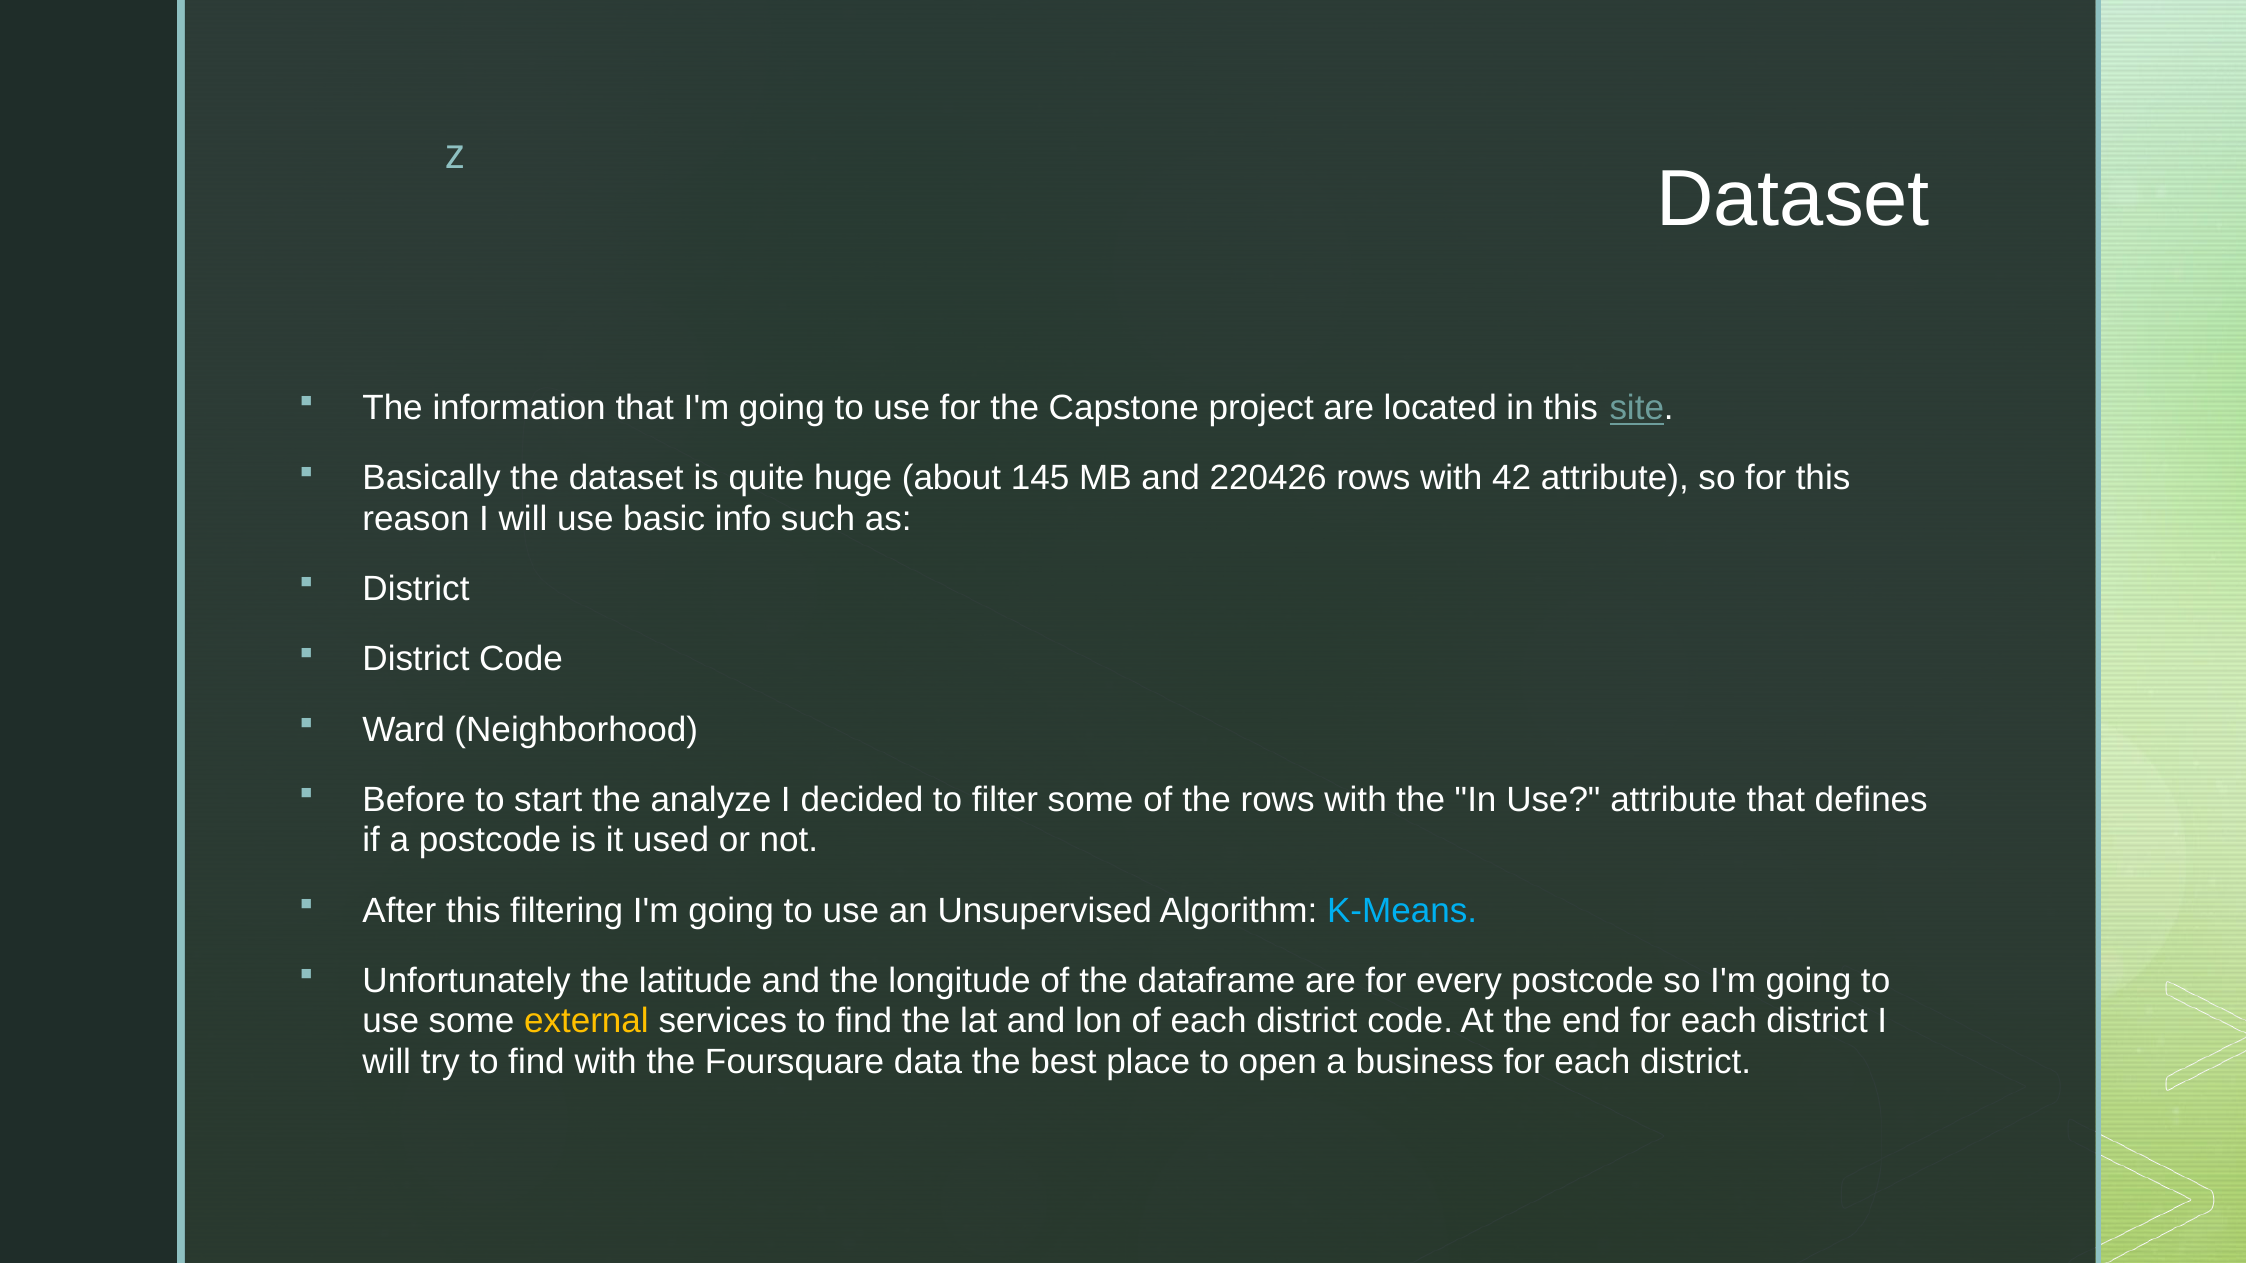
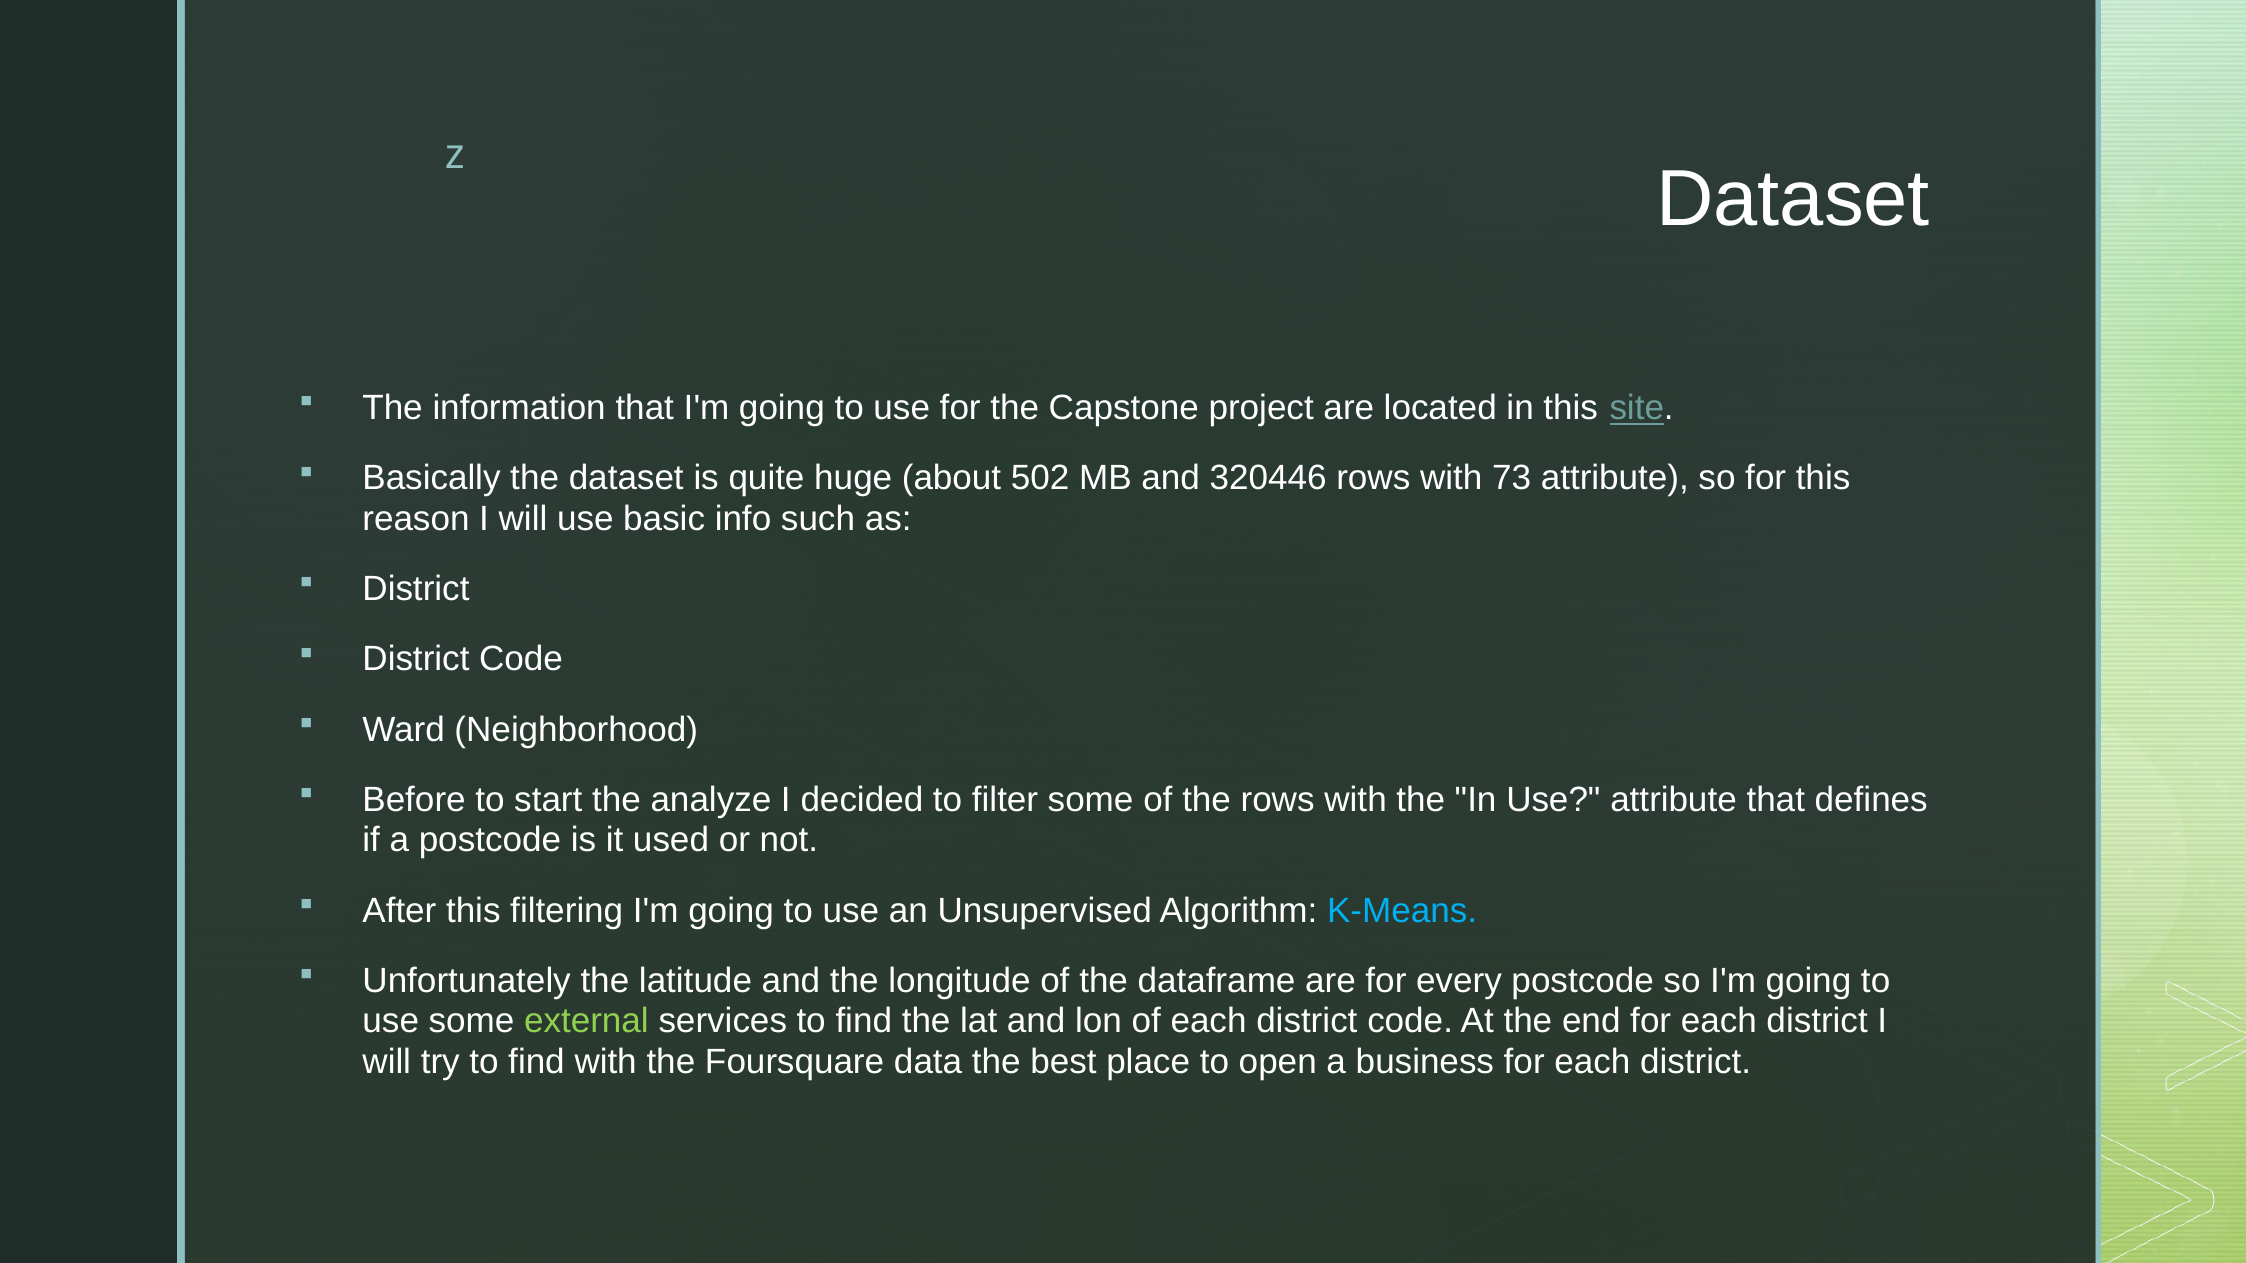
145: 145 -> 502 (1040, 478)
220426: 220426 -> 320446 (1268, 478)
42: 42 -> 73 (1512, 478)
external colour: yellow -> light green (586, 1021)
